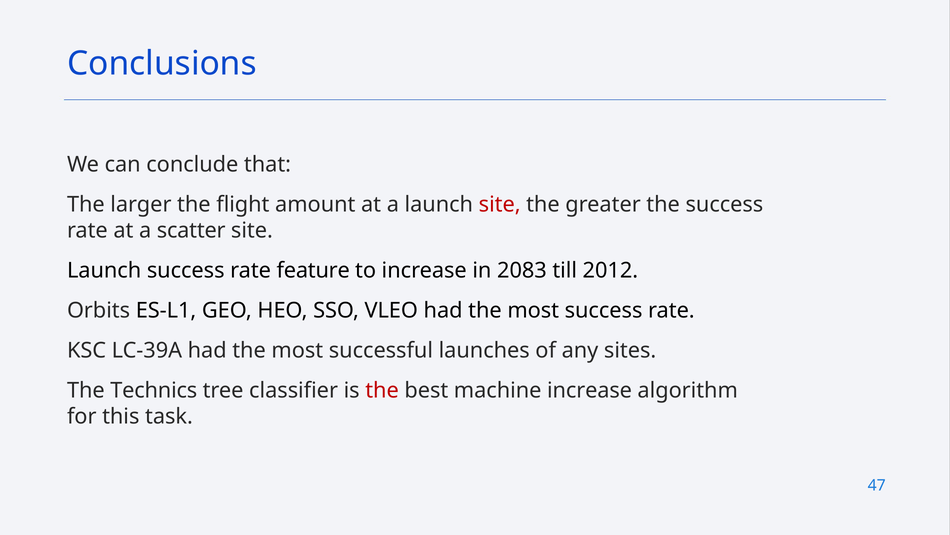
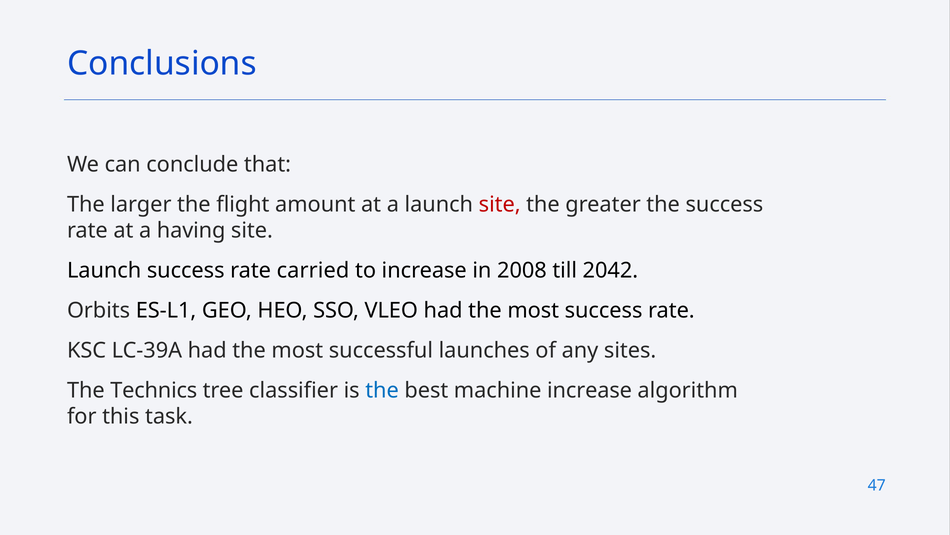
scatter: scatter -> having (191, 230)
feature: feature -> carried (313, 270)
2083: 2083 -> 2008 (522, 270)
2012: 2012 -> 2042 (610, 270)
the colour: red -> blue (382, 390)
